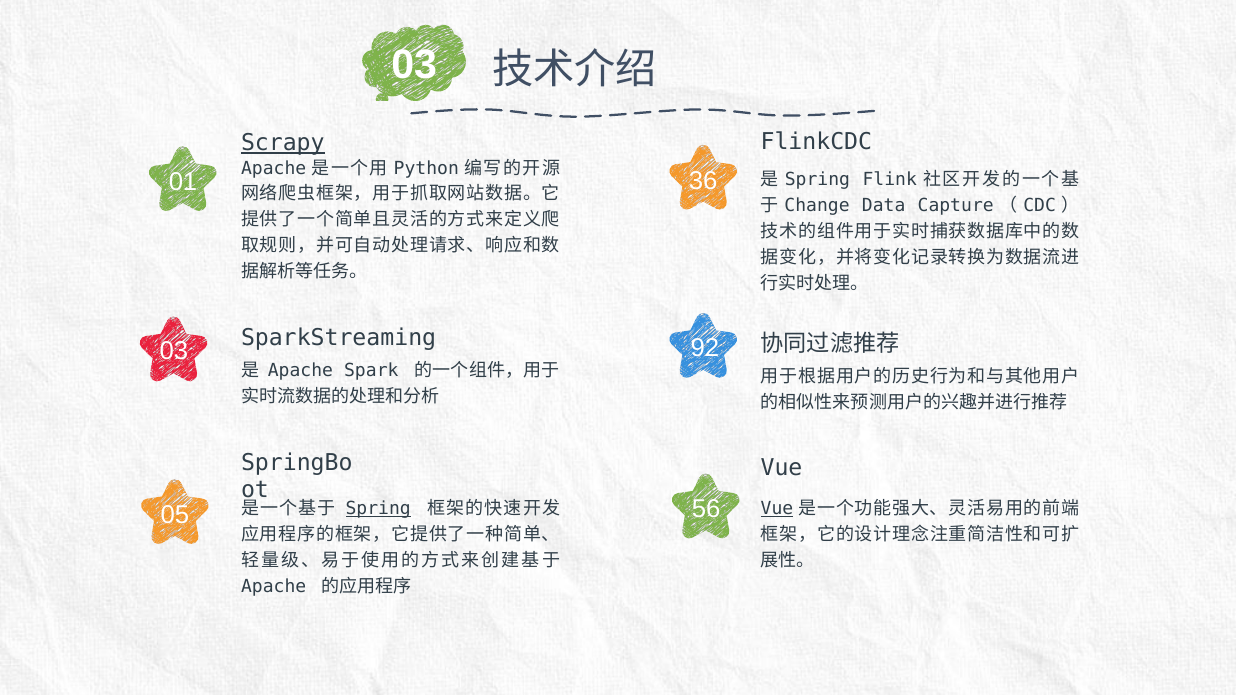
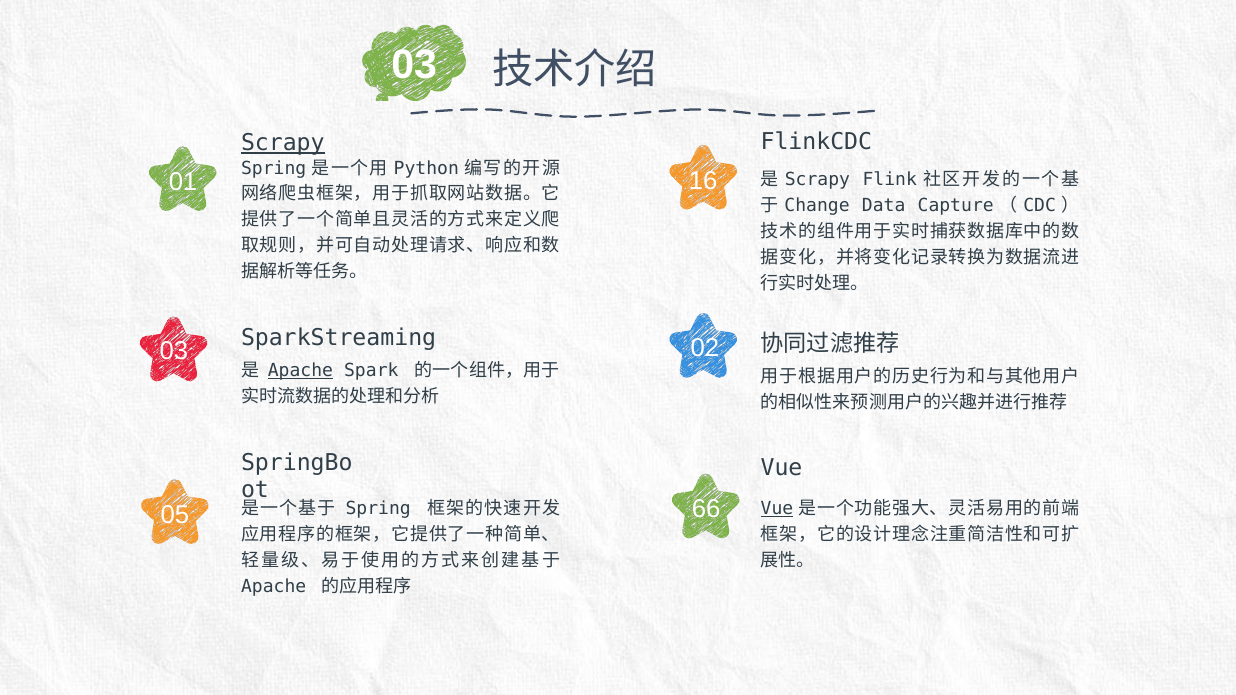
Apache: Apache -> Spring (274, 168)
36: 36 -> 16 (703, 181)
Spring: Spring -> Scrapy (817, 180)
92: 92 -> 02 (705, 348)
Apache underline: none -> present (300, 371)
Spring underline: present -> none (378, 509)
56: 56 -> 66 (706, 510)
